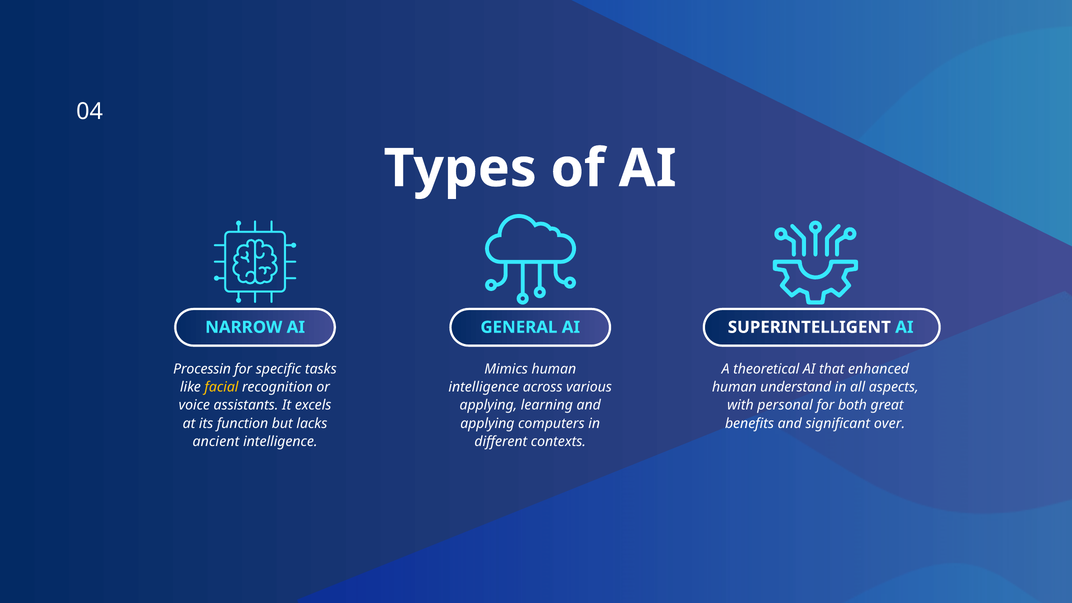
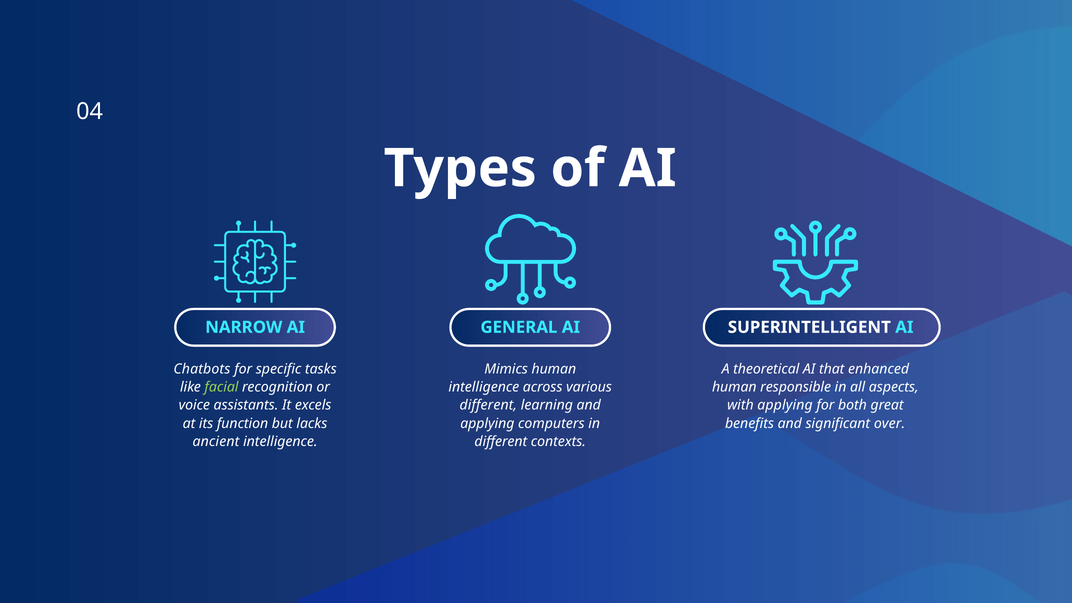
Processin: Processin -> Chatbots (202, 369)
facial colour: yellow -> light green (221, 387)
understand: understand -> responsible (796, 387)
applying: applying -> different (488, 405)
with personal: personal -> applying (785, 405)
